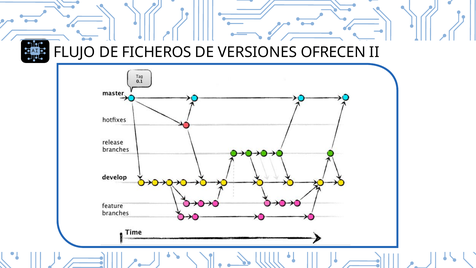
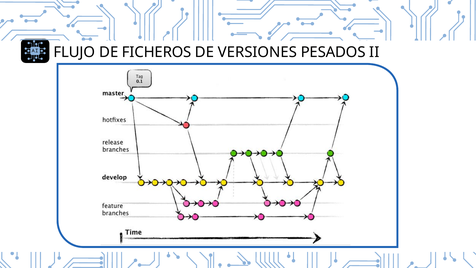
OFRECEN: OFRECEN -> PESADOS (333, 52)
